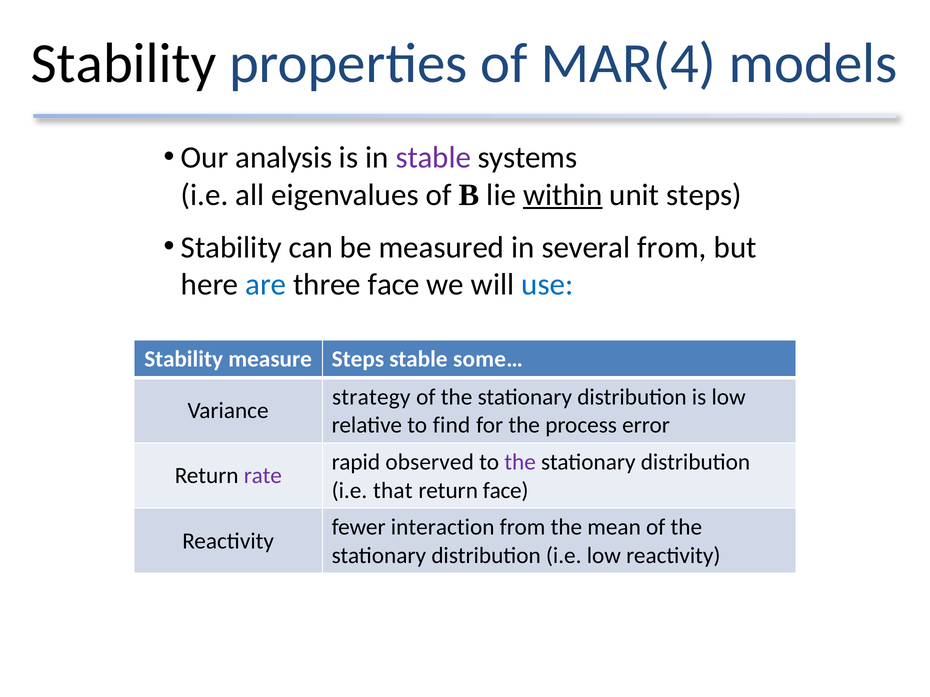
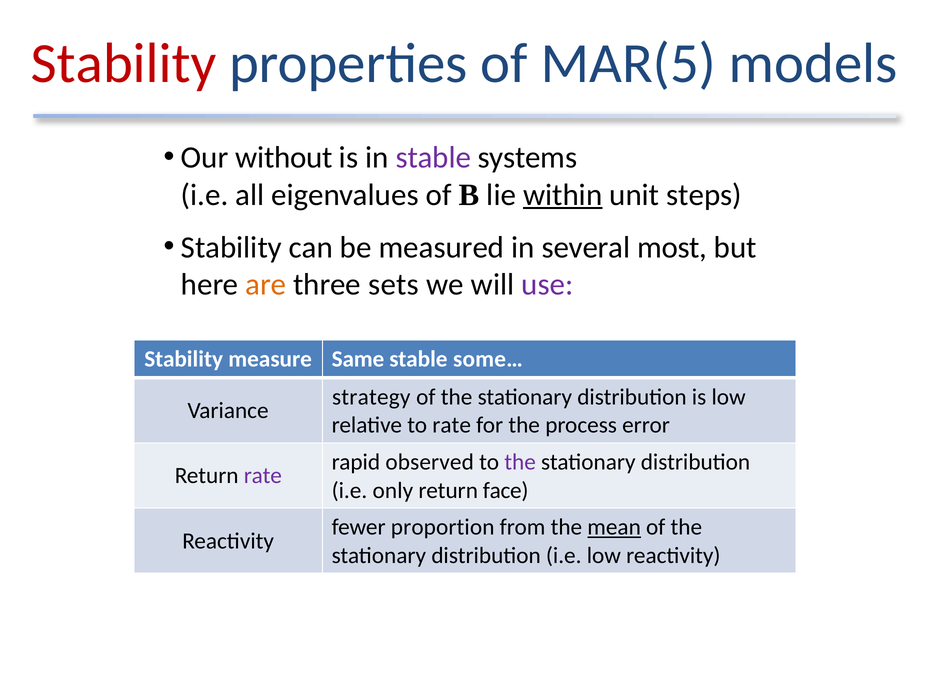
Stability colour: black -> red (124, 64)
MAR(4: MAR(4 -> MAR(5 (628, 64)
analysis: analysis -> without (284, 158)
several from: from -> most (672, 248)
are colour: blue -> orange (266, 285)
three face: face -> sets (394, 285)
use colour: blue -> purple (547, 285)
measure Steps: Steps -> Same (358, 359)
to find: find -> rate (452, 426)
that: that -> only (393, 491)
interaction: interaction -> proportion (443, 528)
mean underline: none -> present (614, 528)
